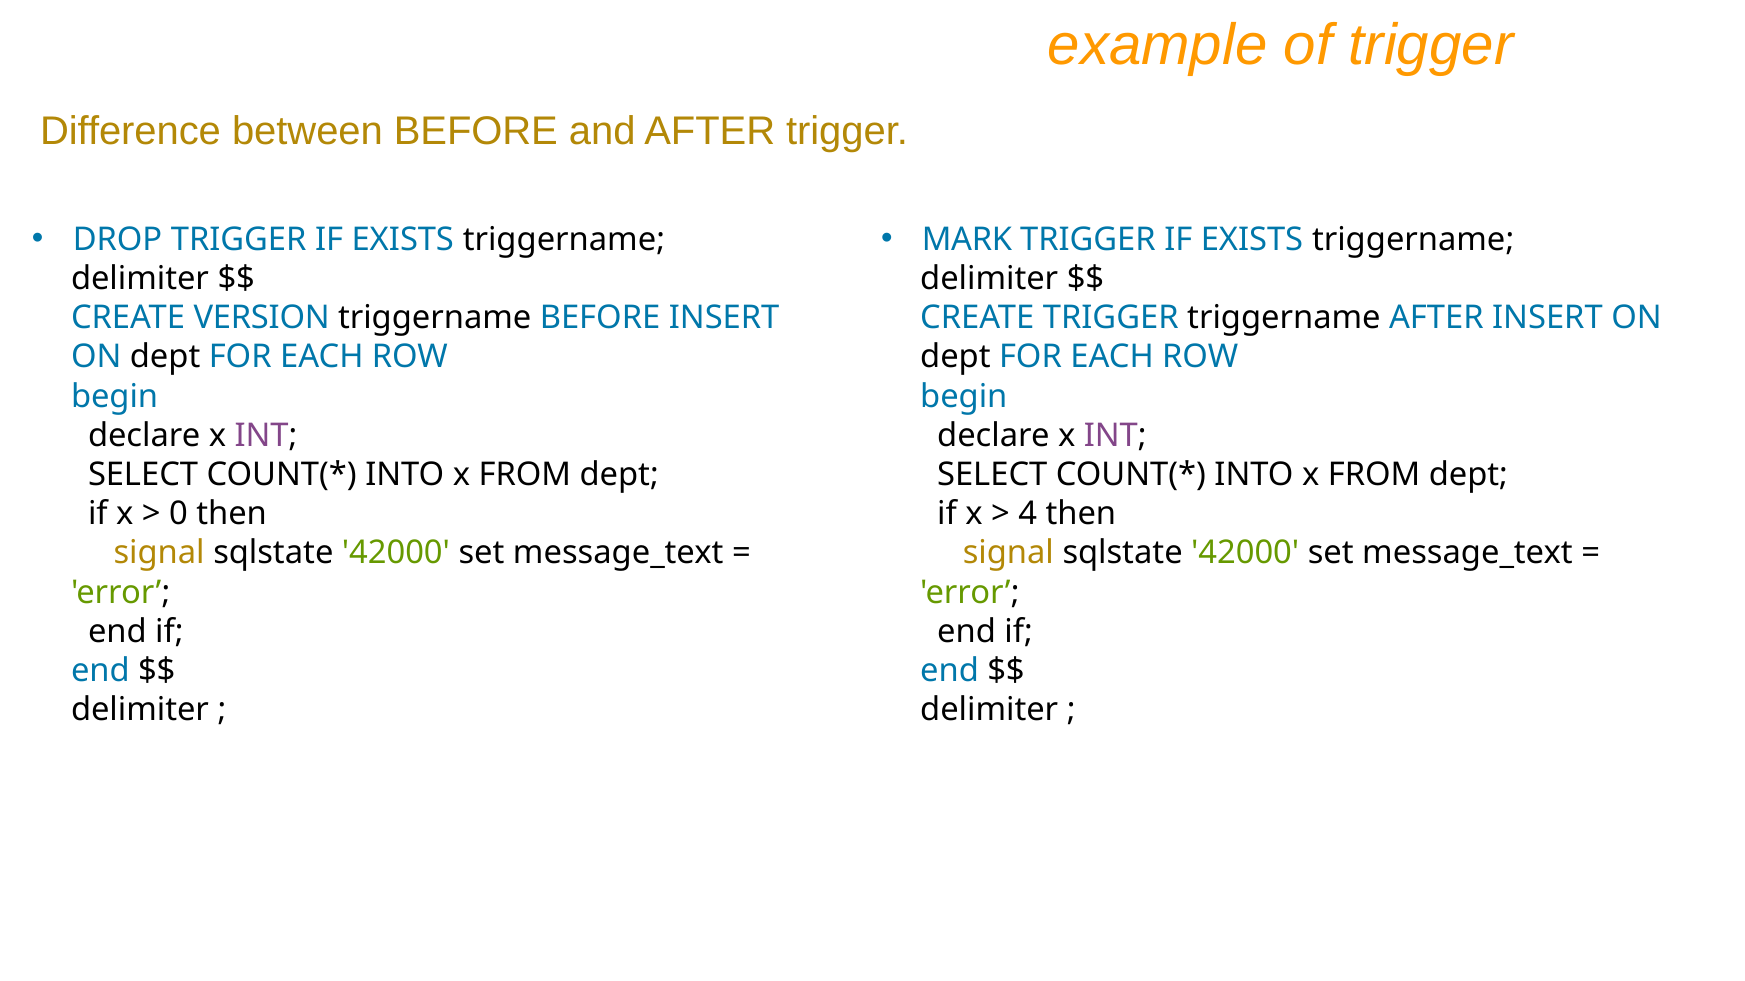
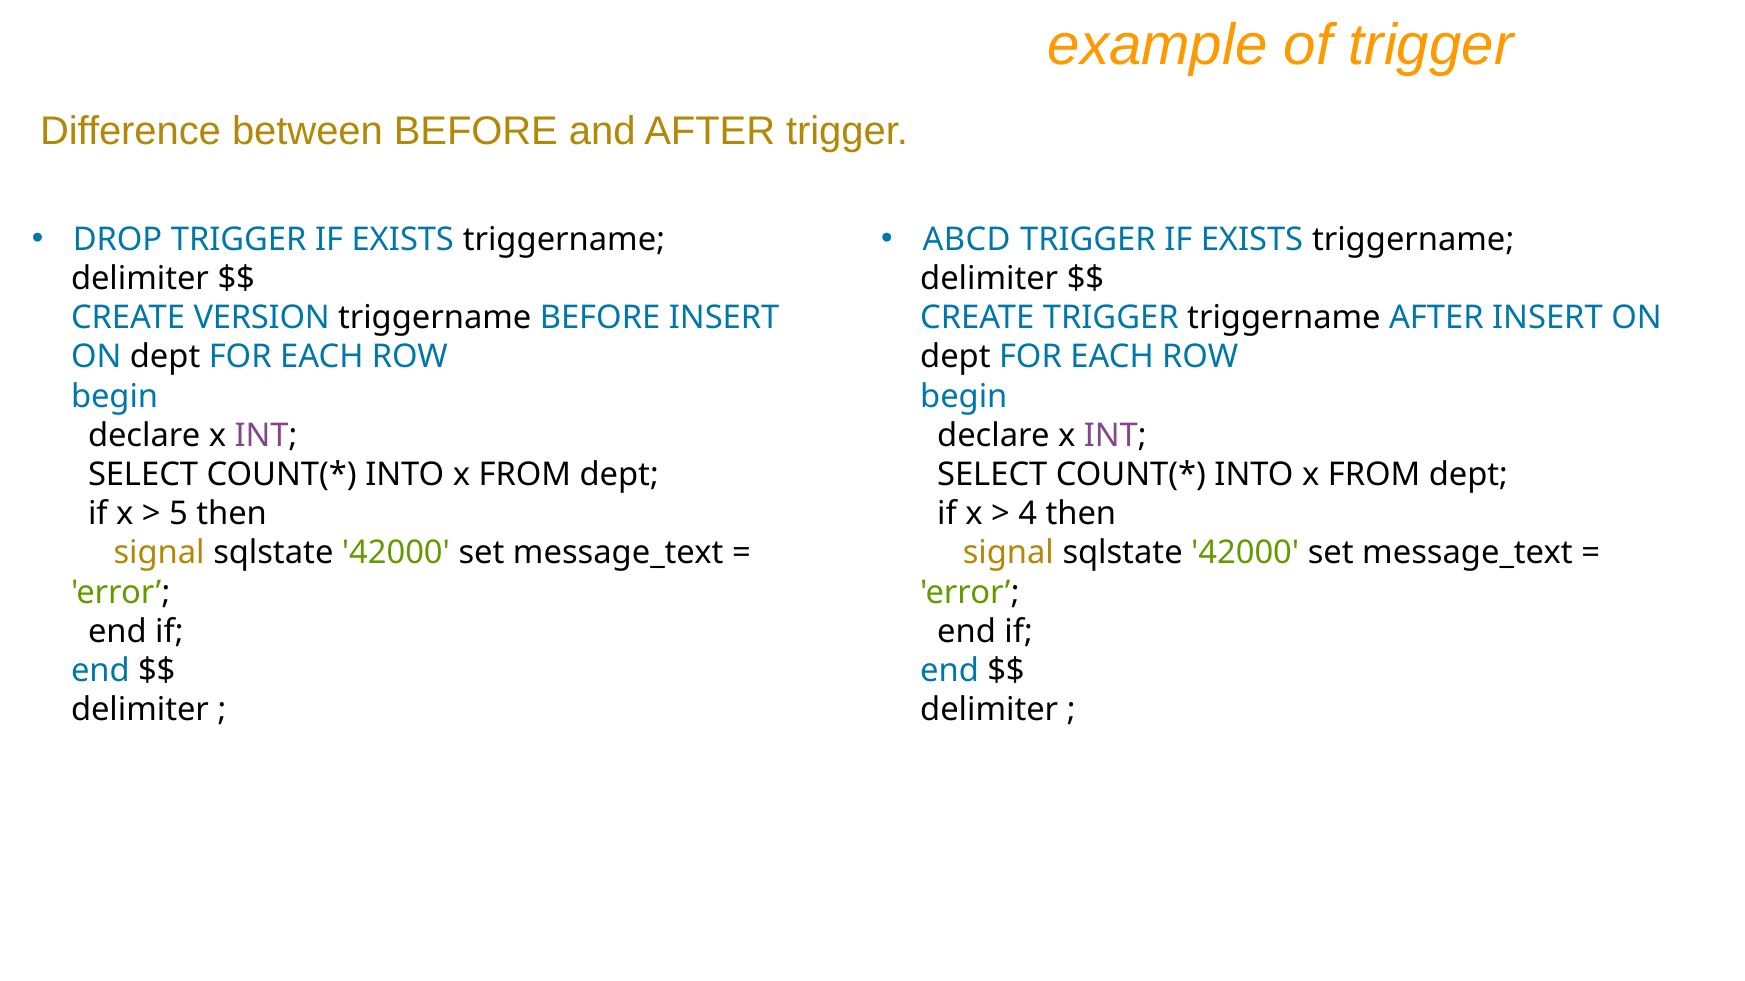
MARK: MARK -> ABCD (967, 239)
0: 0 -> 5 (178, 514)
